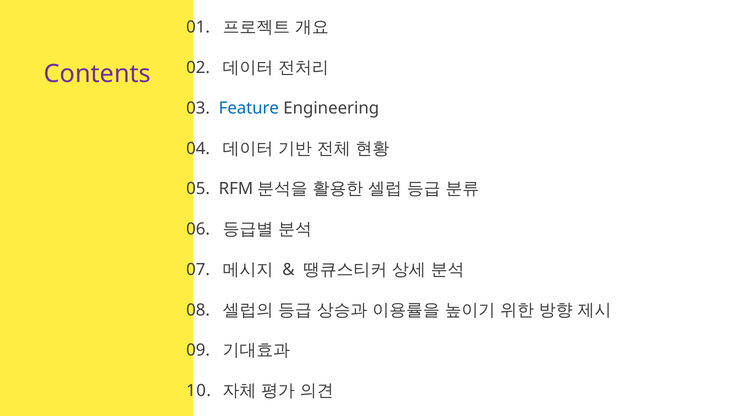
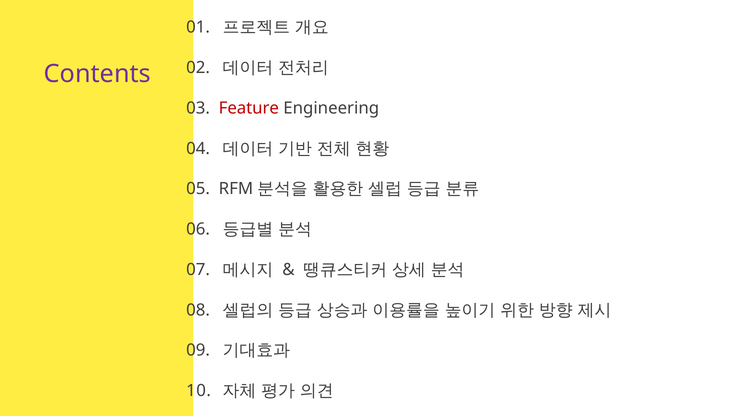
Feature colour: blue -> red (249, 108)
